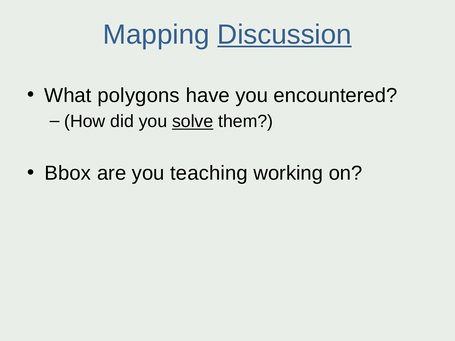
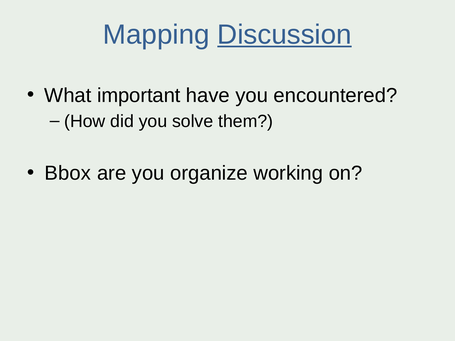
polygons: polygons -> important (139, 95)
solve underline: present -> none (193, 122)
teaching: teaching -> organize (209, 173)
